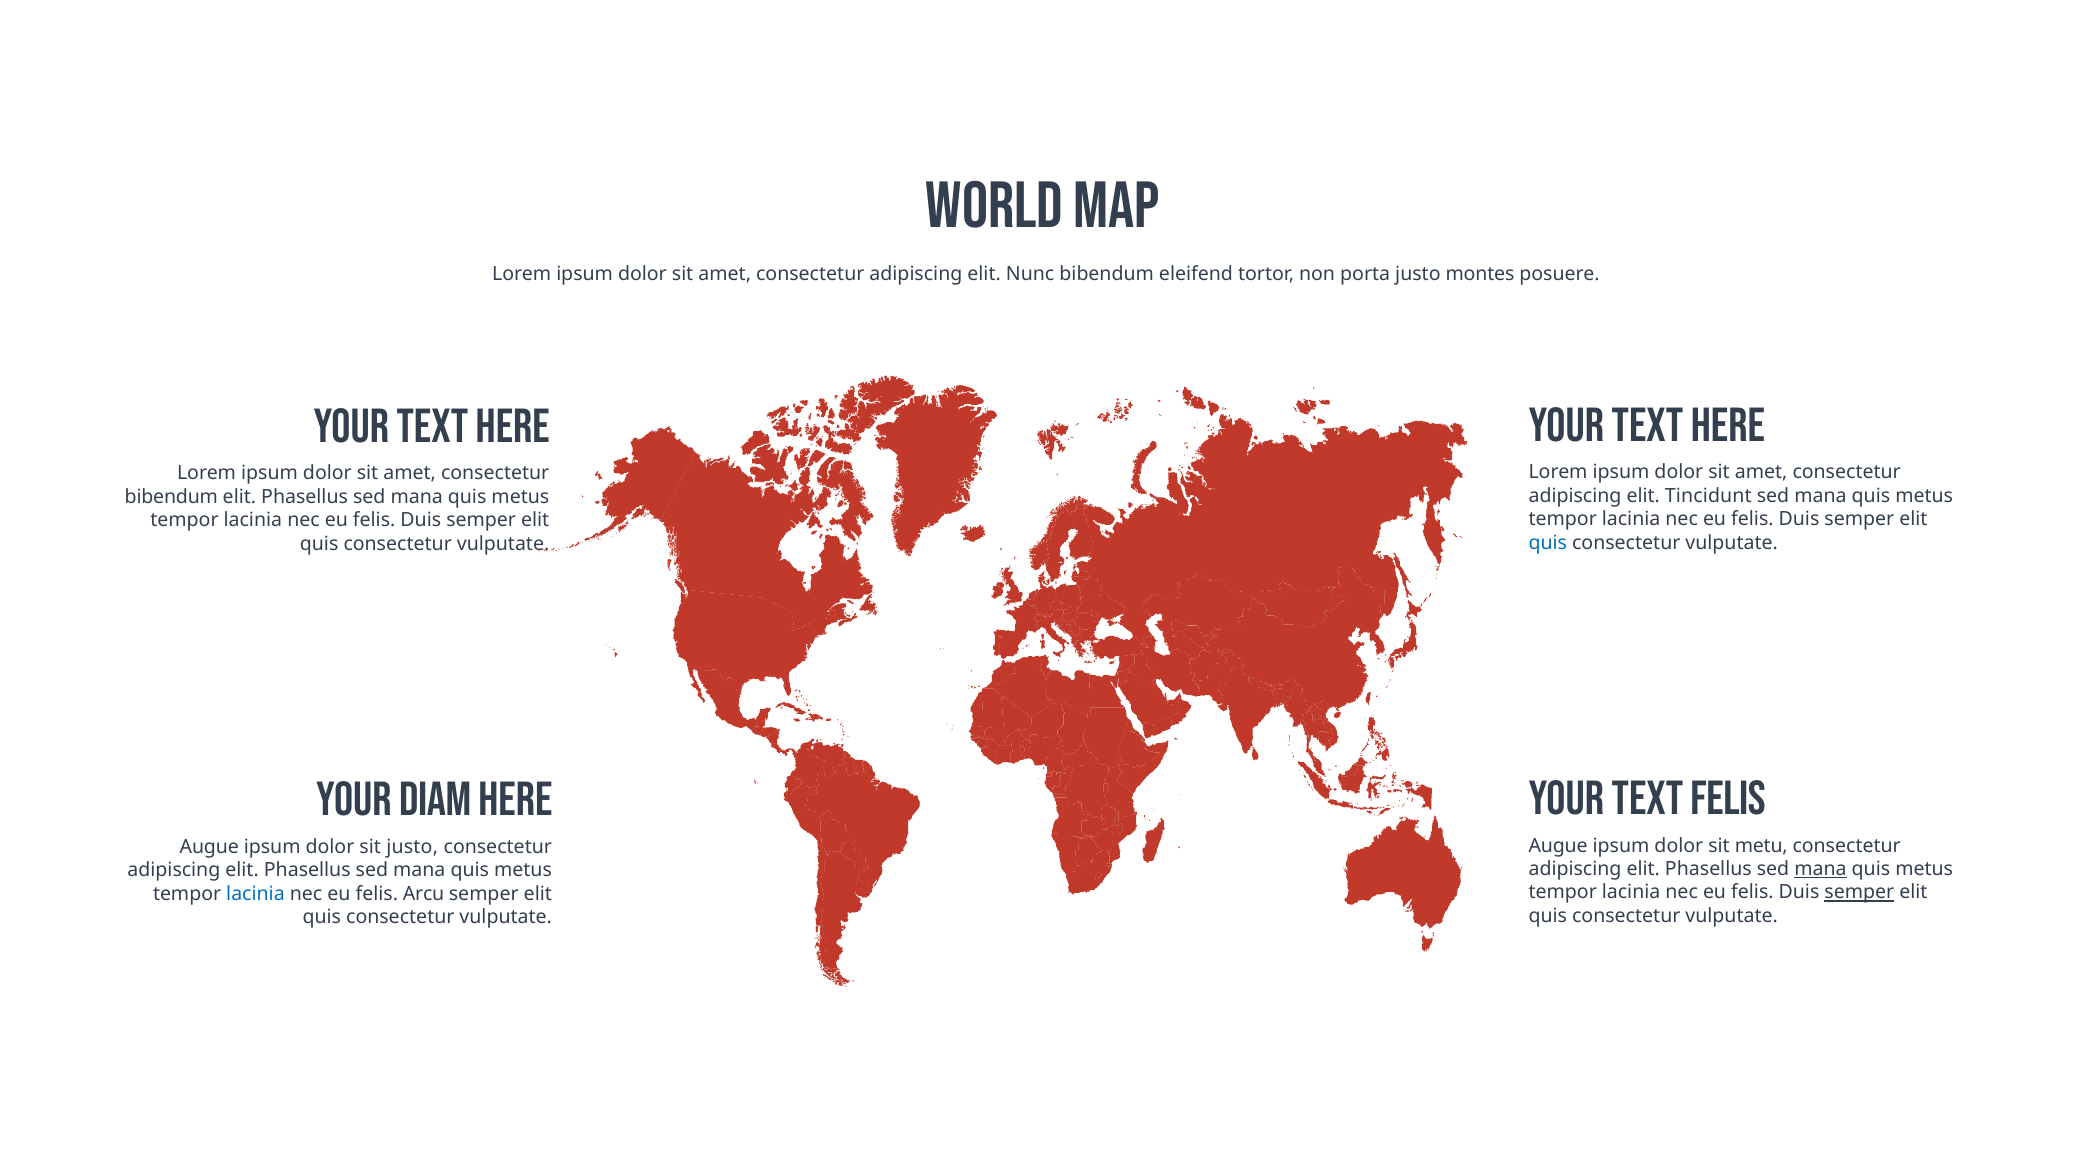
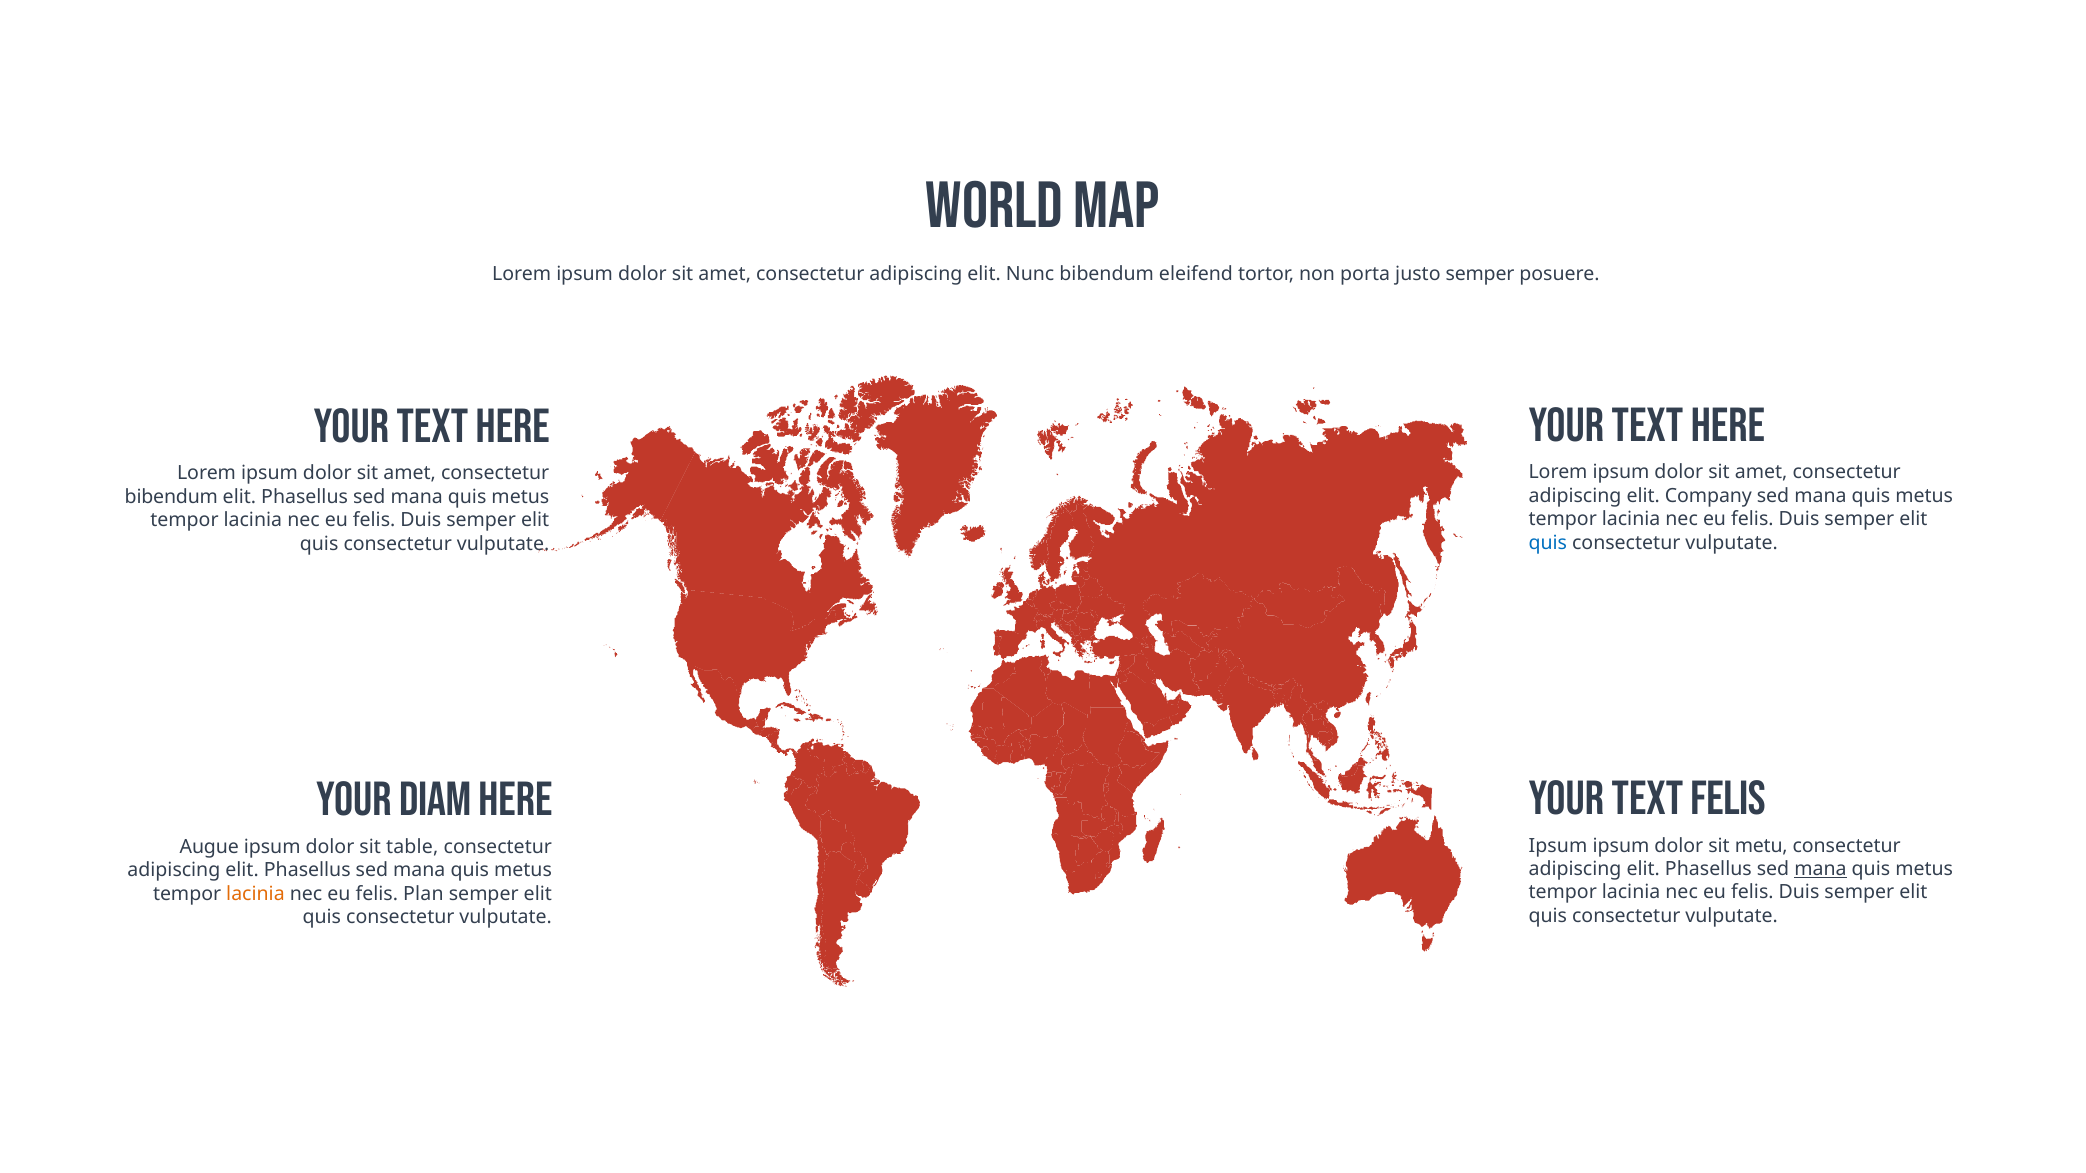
justo montes: montes -> semper (1480, 274)
Tincidunt: Tincidunt -> Company (1708, 496)
Augue: Augue -> Ipsum (1558, 846)
sit justo: justo -> table (412, 847)
semper underline: present -> none (1859, 893)
lacinia colour: blue -> orange (255, 894)
Arcu: Arcu -> Plan (423, 894)
